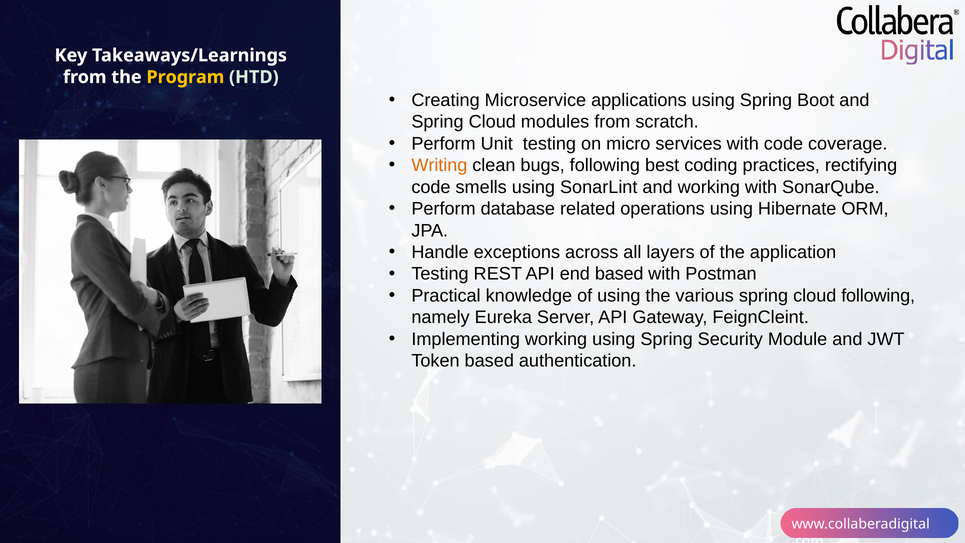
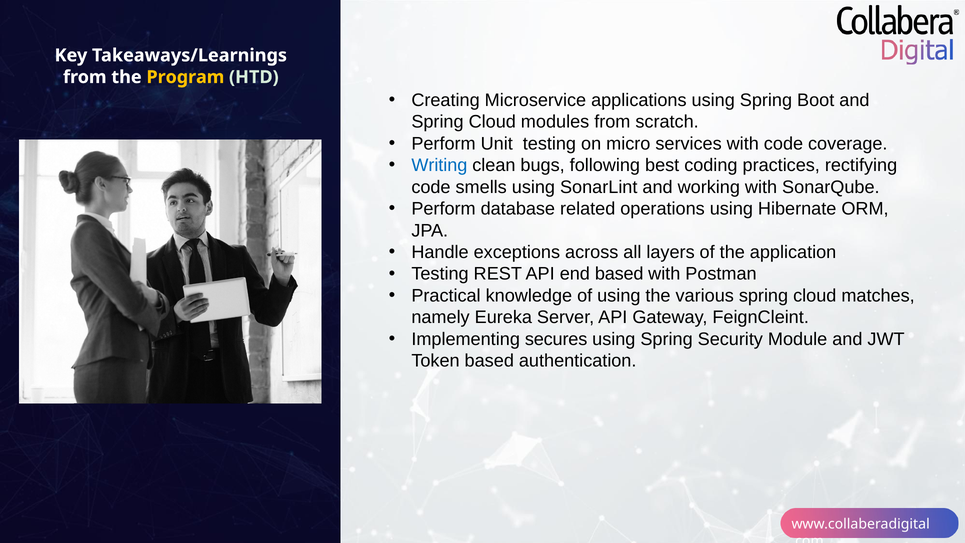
Writing colour: orange -> blue (439, 165)
cloud following: following -> matches (878, 296)
Implementing working: working -> secures (556, 339)
